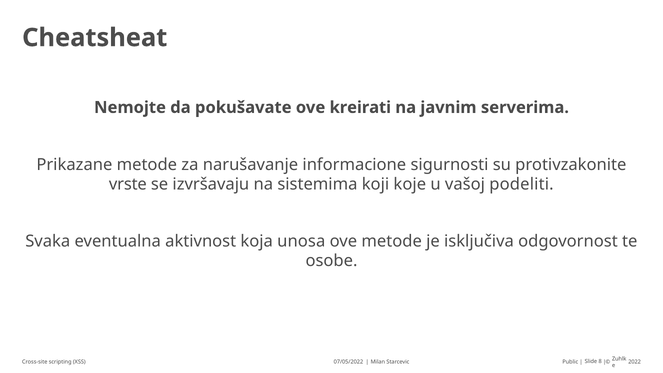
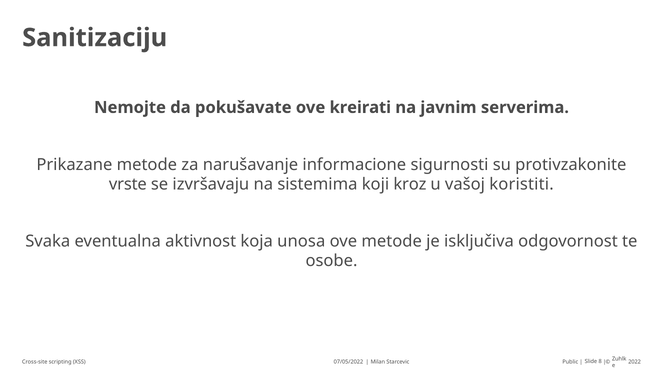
Cheatsheat: Cheatsheat -> Sanitizaciju (95, 38)
koje: koje -> kroz (410, 184)
podeliti: podeliti -> koristiti (521, 184)
